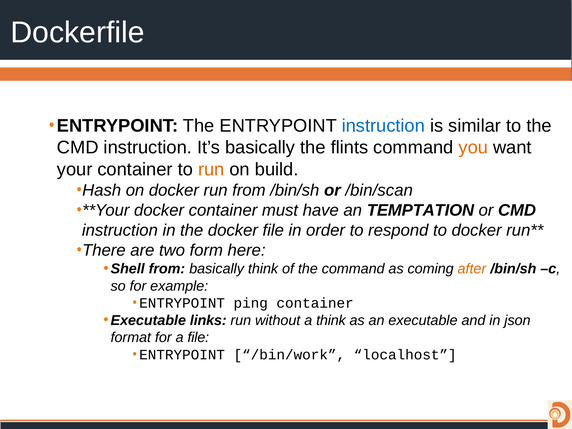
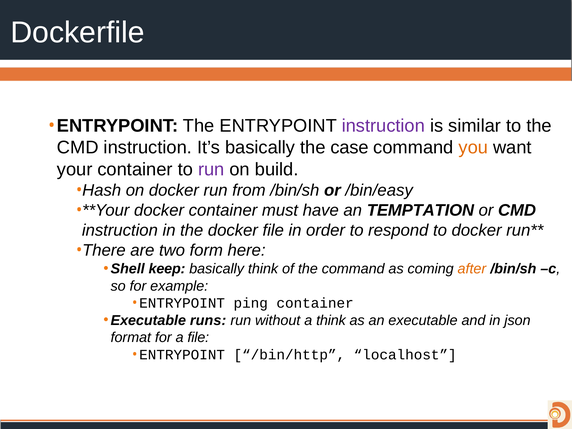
instruction colour: blue -> purple (383, 126)
flints: flints -> case (350, 148)
run colour: orange -> purple (211, 169)
/bin/scan: /bin/scan -> /bin/easy (379, 190)
Shell from: from -> keep (167, 269)
links: links -> runs (208, 320)
/bin/work: /bin/work -> /bin/http (289, 355)
